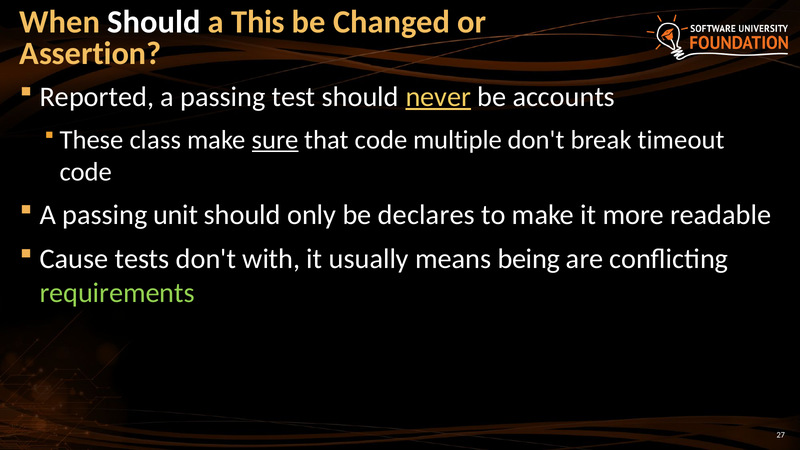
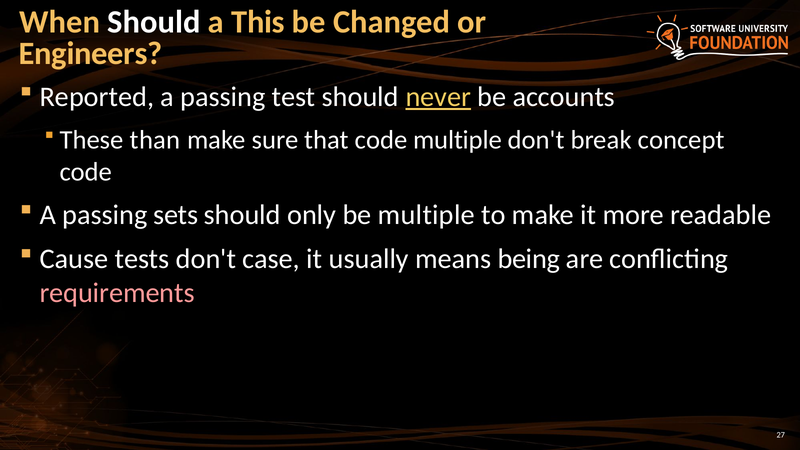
Assertion: Assertion -> Engineers (91, 54)
class: class -> than (155, 140)
sure underline: present -> none (275, 140)
timeout: timeout -> concept (681, 140)
unit: unit -> sets (176, 215)
be declares: declares -> multiple (426, 215)
with: with -> case (271, 259)
requirements colour: light green -> pink (117, 293)
